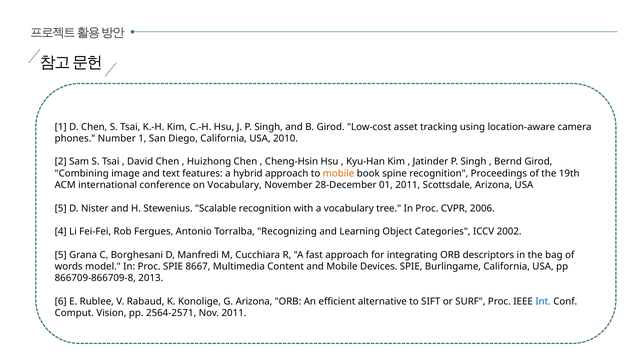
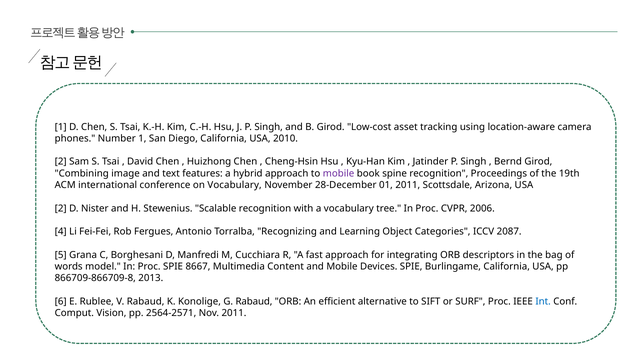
mobile colour: orange -> purple (339, 173)
5: 5 -> 2 (61, 208)
2002: 2002 -> 2087 (509, 232)
G Arizona: Arizona -> Rabaud (254, 302)
